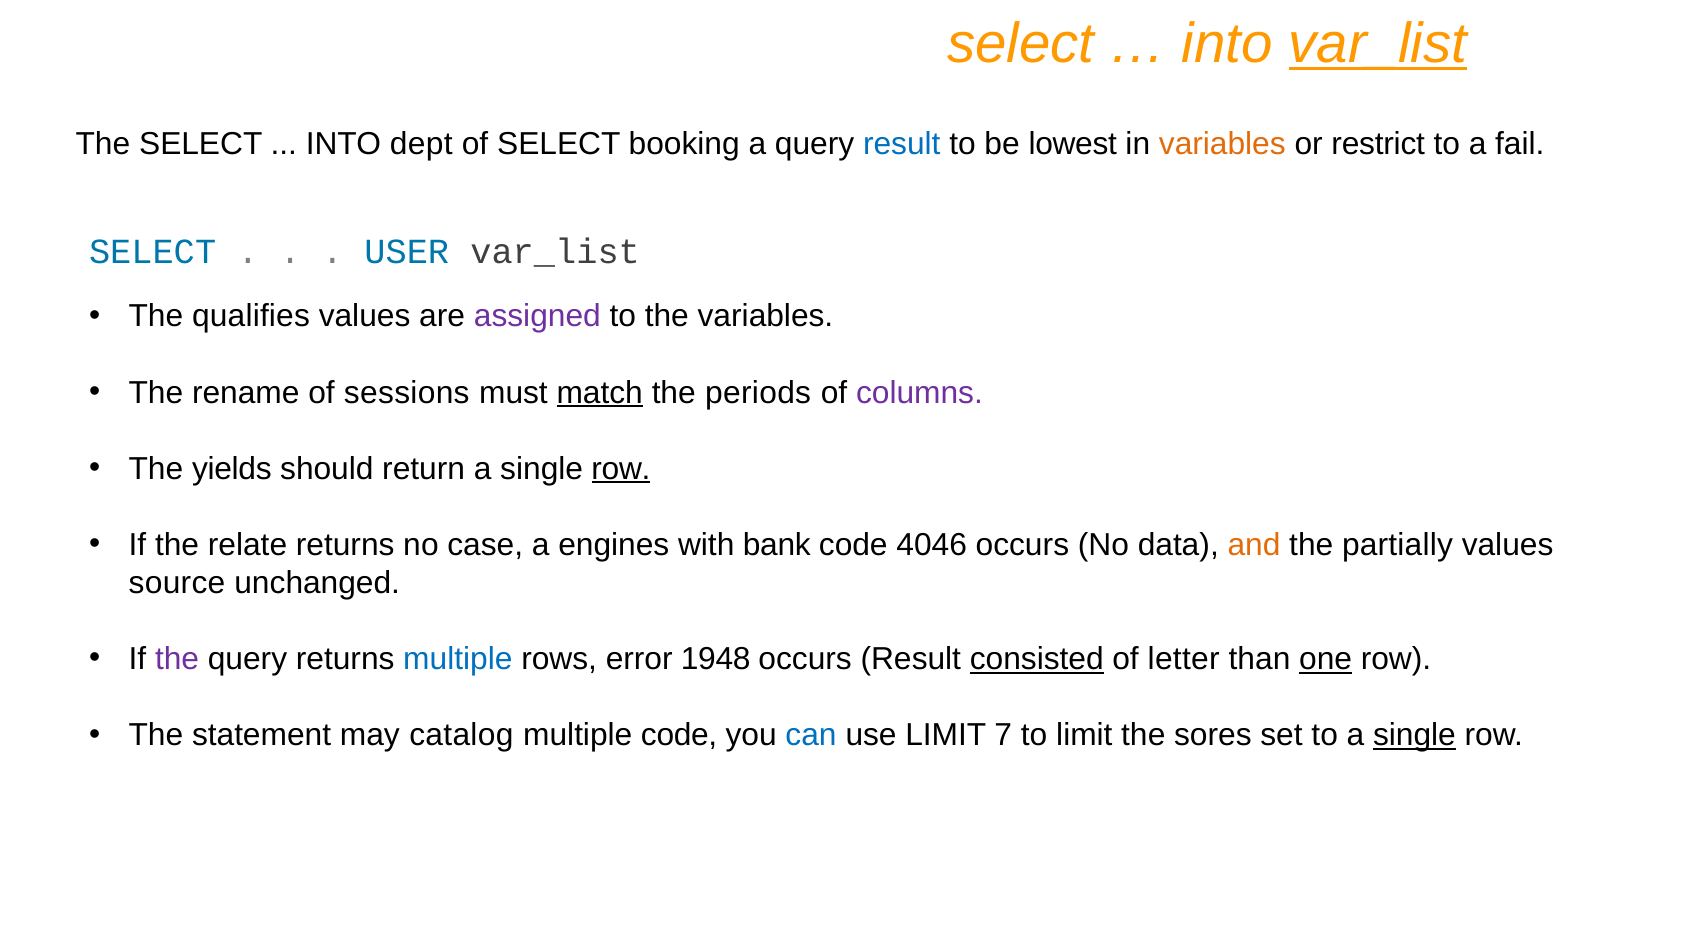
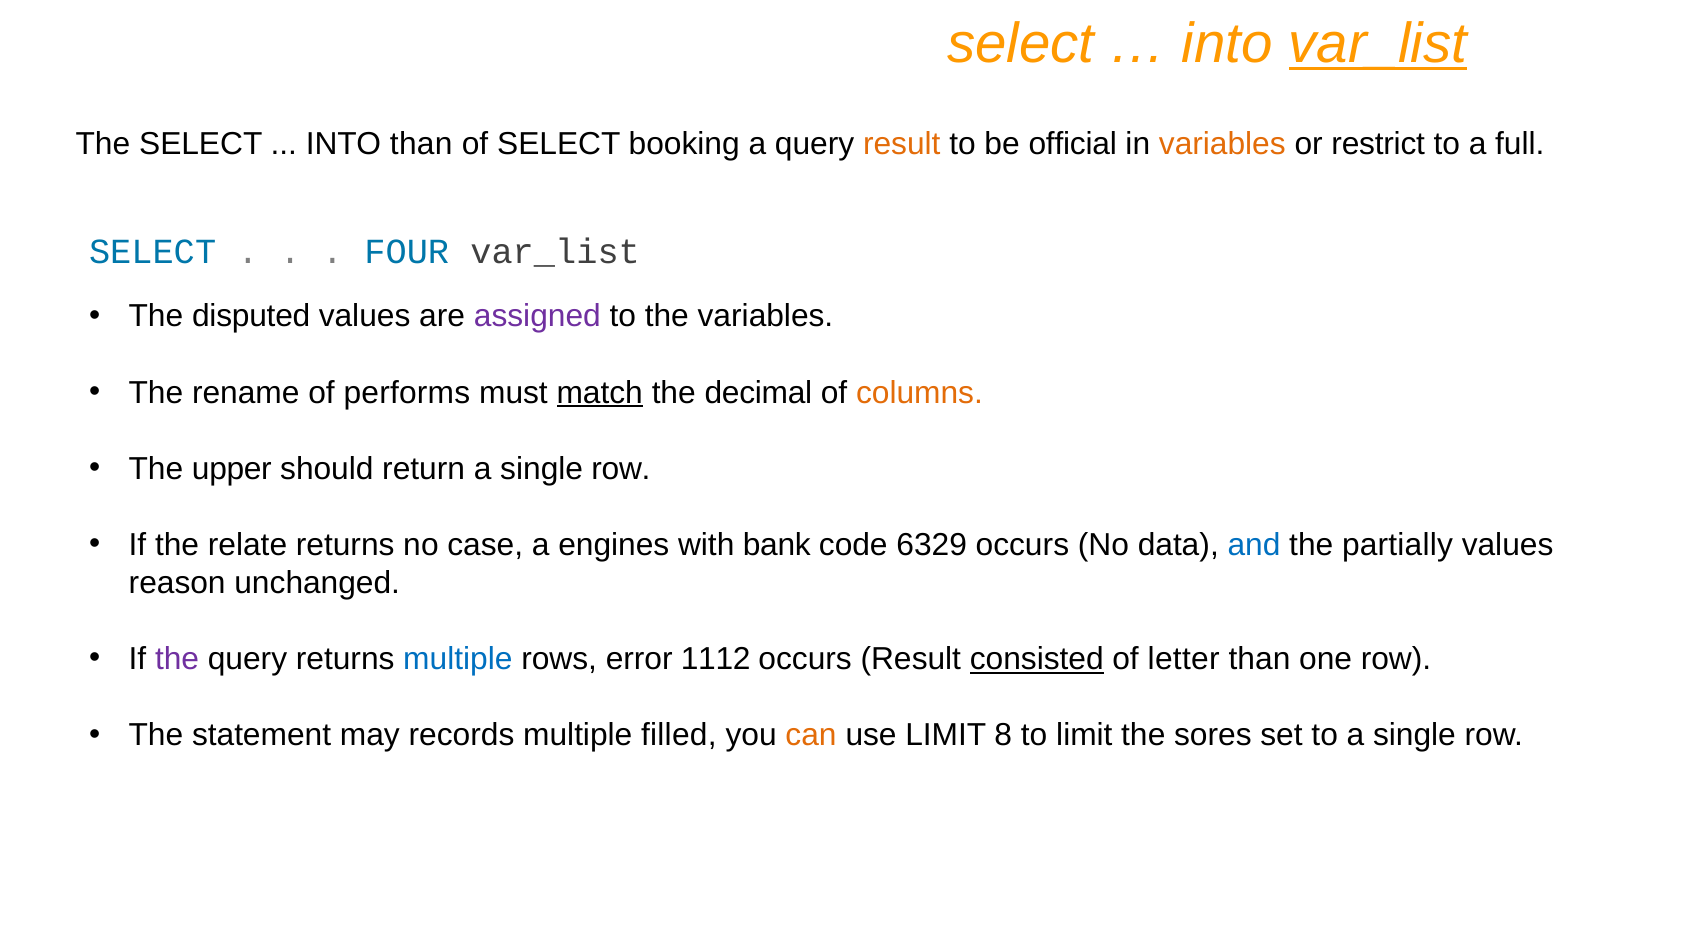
INTO dept: dept -> than (421, 144)
result colour: blue -> orange (902, 144)
lowest: lowest -> official (1073, 144)
fail: fail -> full (1520, 144)
USER: USER -> FOUR (407, 252)
qualifies: qualifies -> disputed (251, 316)
sessions: sessions -> performs (407, 393)
periods: periods -> decimal (758, 393)
columns colour: purple -> orange (919, 393)
yields: yields -> upper (232, 469)
row underline: present -> none (621, 469)
4046: 4046 -> 6329 (932, 545)
and colour: orange -> blue (1254, 545)
source: source -> reason (177, 583)
1948: 1948 -> 1112 (716, 659)
one underline: present -> none (1326, 659)
catalog: catalog -> records (462, 735)
multiple code: code -> filled (679, 735)
can colour: blue -> orange (811, 735)
7: 7 -> 8 (1003, 735)
single underline: present -> none (1414, 735)
